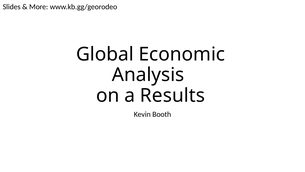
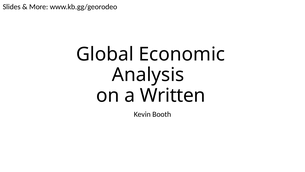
Results: Results -> Written (173, 95)
